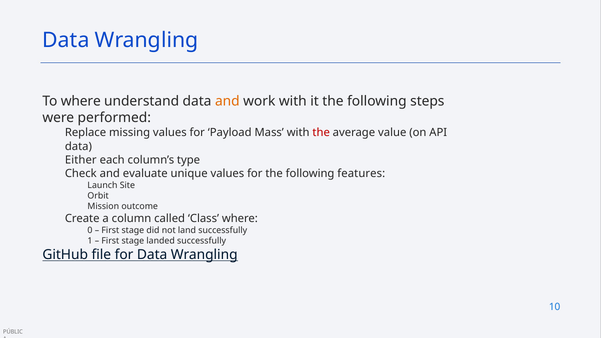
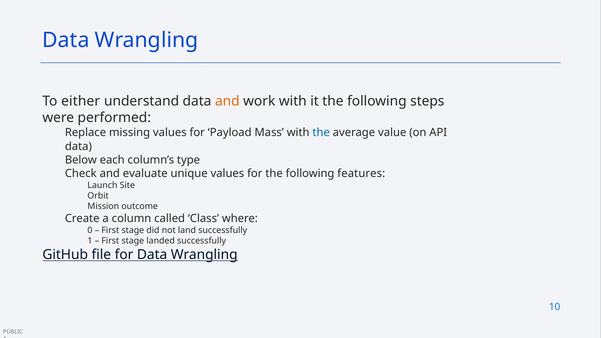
To where: where -> either (81, 101)
the colour: red -> blue (321, 133)
Either: Either -> Below (81, 160)
